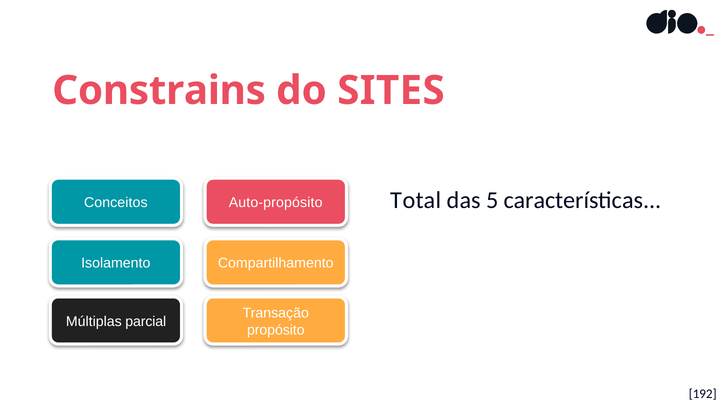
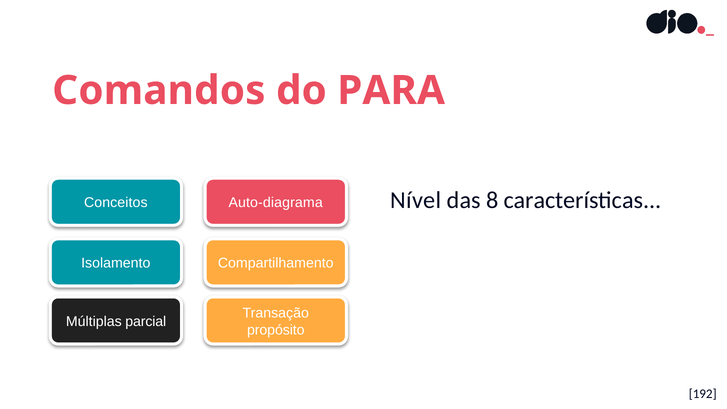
Constrains: Constrains -> Comandos (159, 91)
SITES: SITES -> PARA (391, 91)
Total: Total -> Nível (416, 200)
5: 5 -> 8 (492, 200)
Auto-propósito: Auto-propósito -> Auto-diagrama (276, 203)
